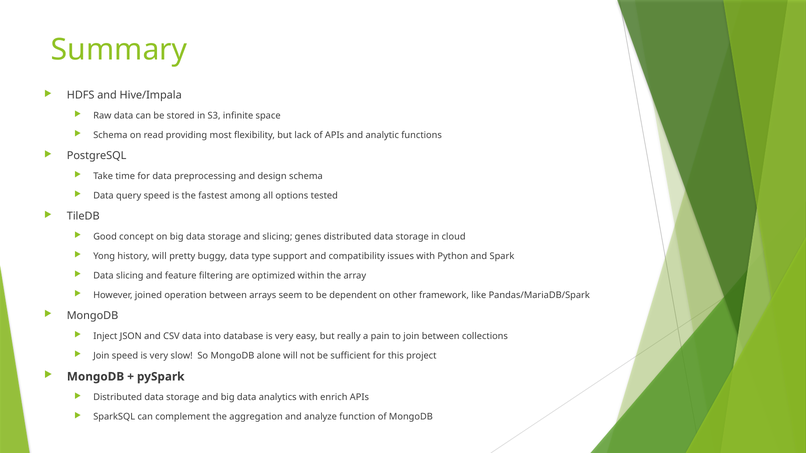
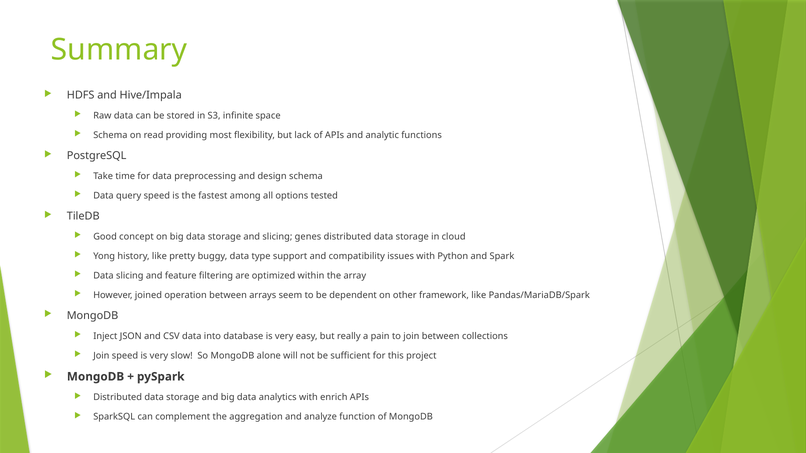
history will: will -> like (159, 256)
